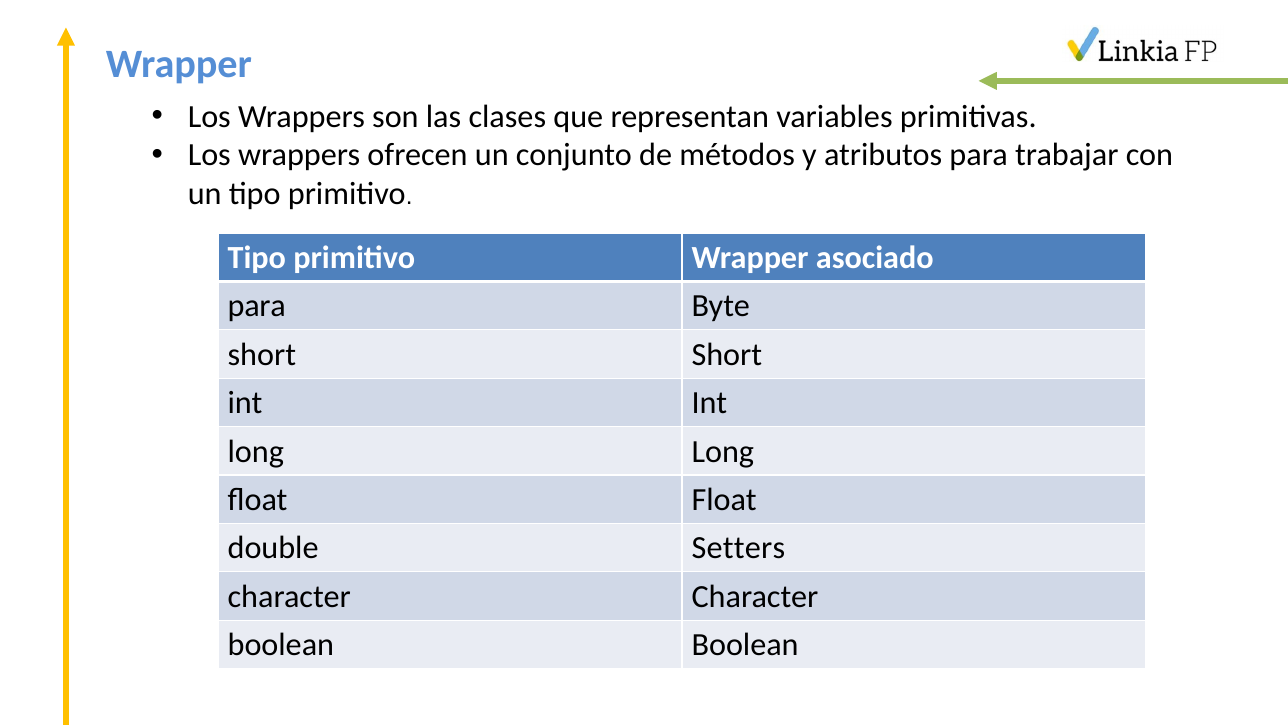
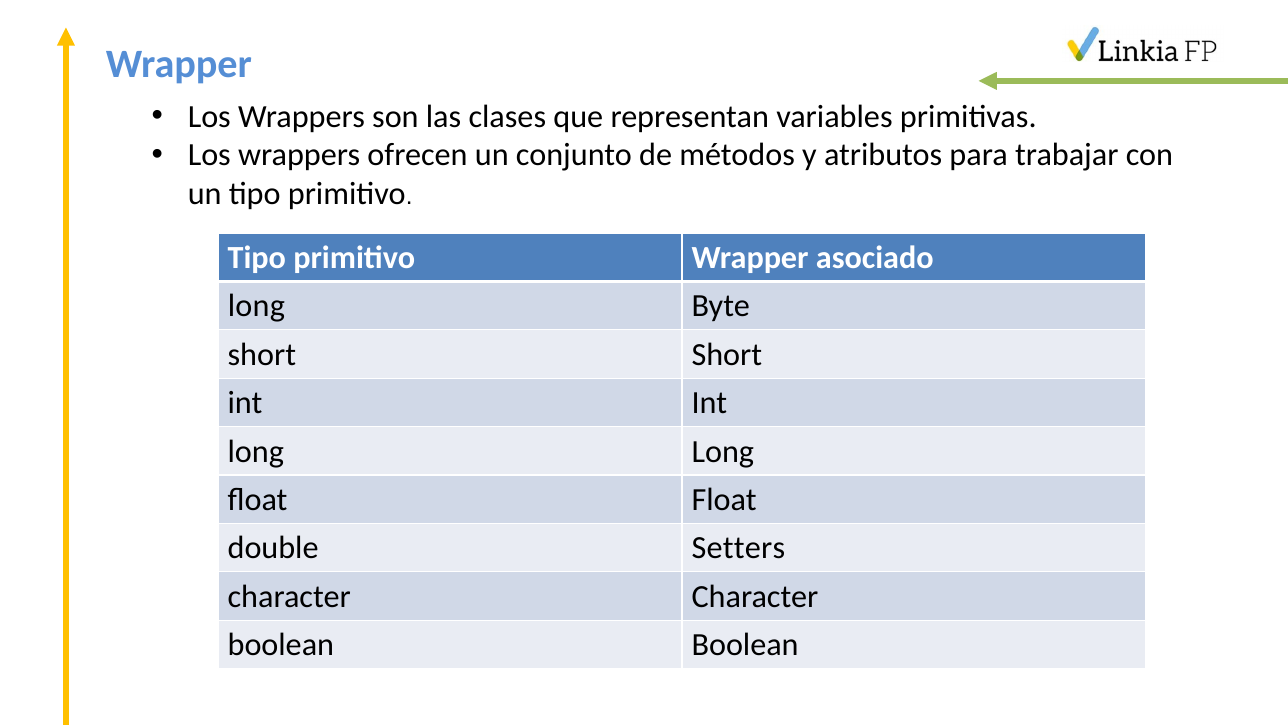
para: para -> long (256, 306)
